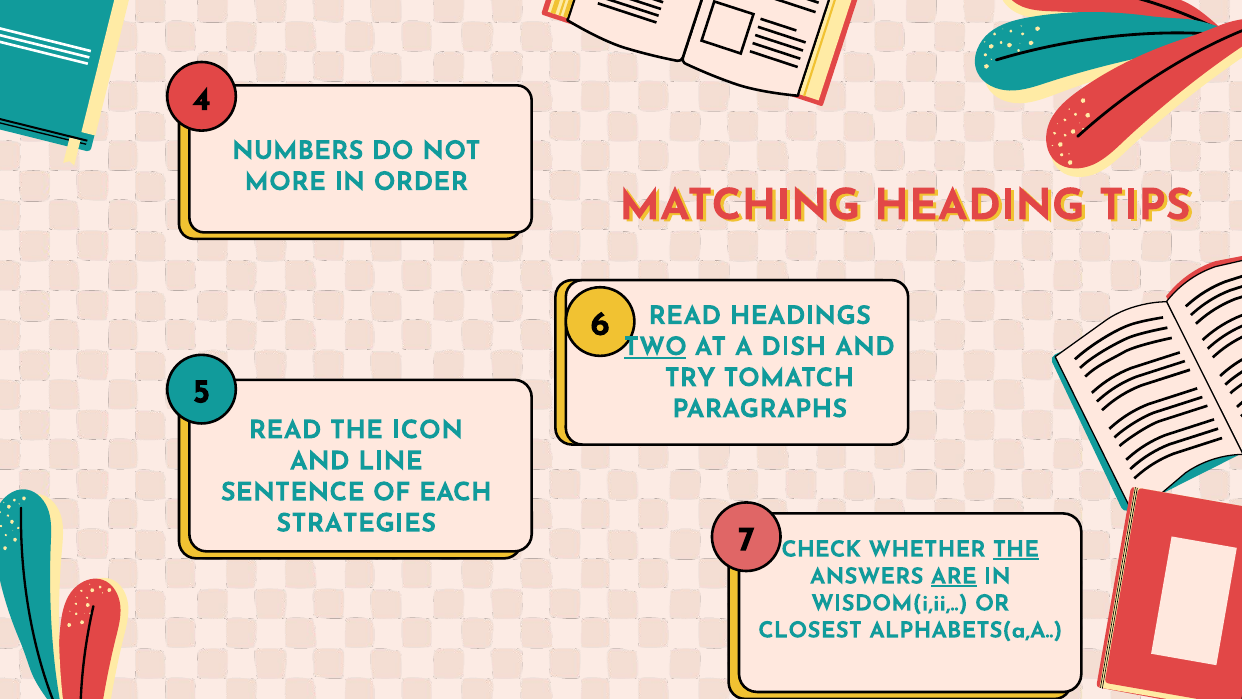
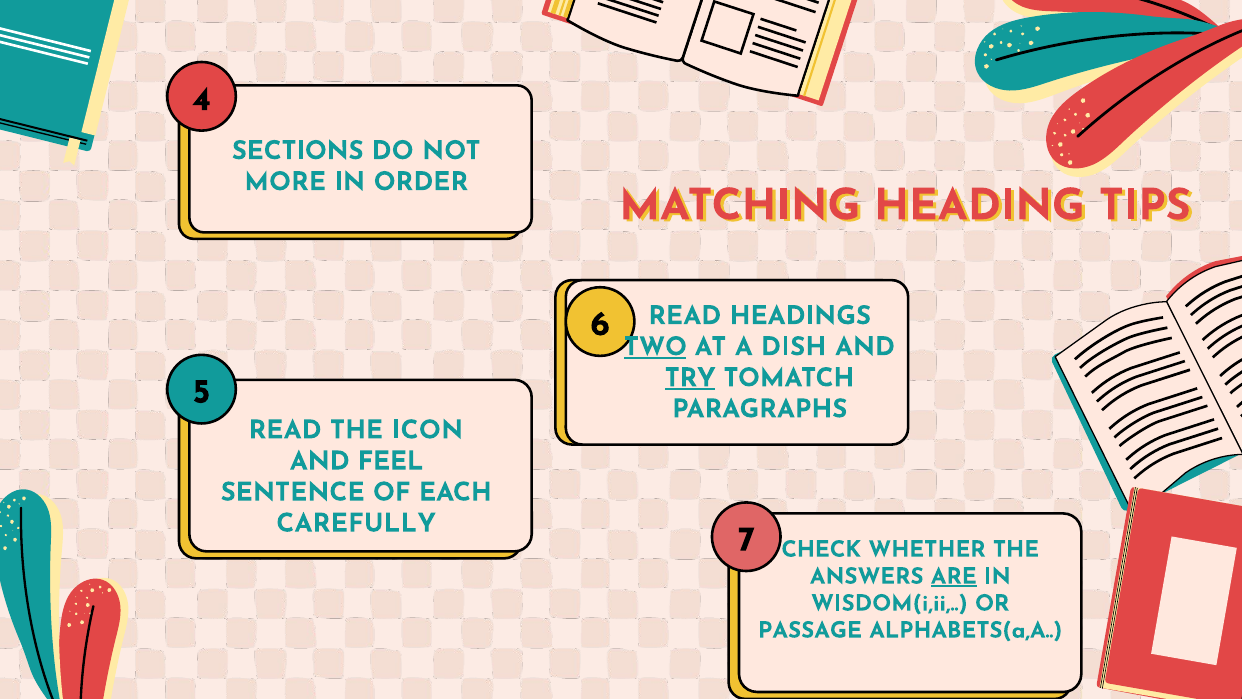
NUMBERS: NUMBERS -> SECTIONS (298, 151)
TRY underline: none -> present (690, 378)
LINE: LINE -> FEEL (391, 461)
STRATEGIES: STRATEGIES -> CAREFULLY (356, 523)
THE underline: present -> none (1016, 549)
CLOSEST: CLOSEST -> PASSAGE (810, 630)
